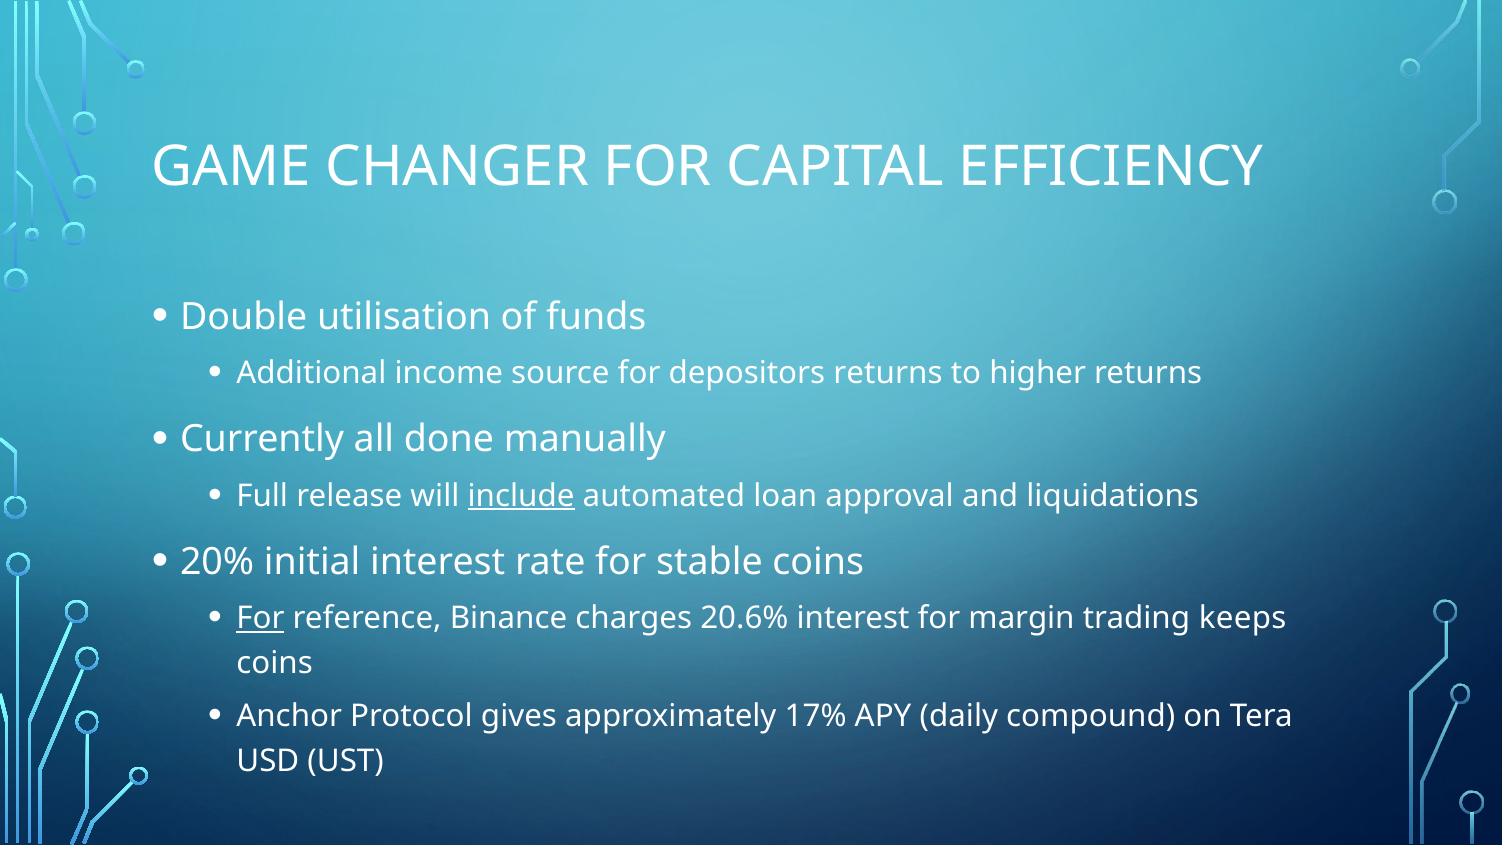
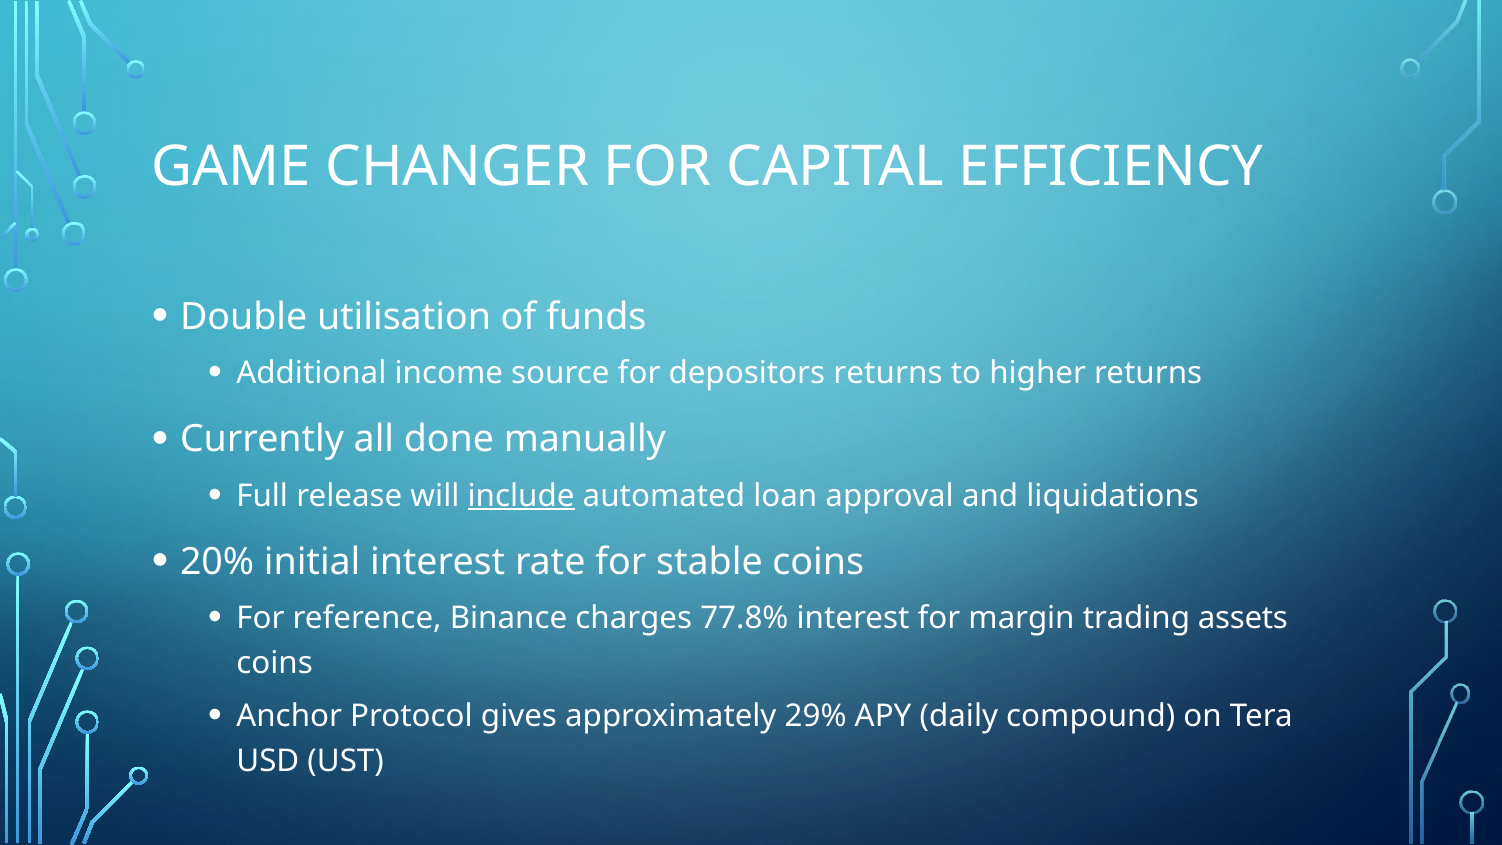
For underline: present -> none (260, 618)
20.6%: 20.6% -> 77.8% (744, 618)
keeps: keeps -> assets (1243, 618)
17%: 17% -> 29% (816, 716)
